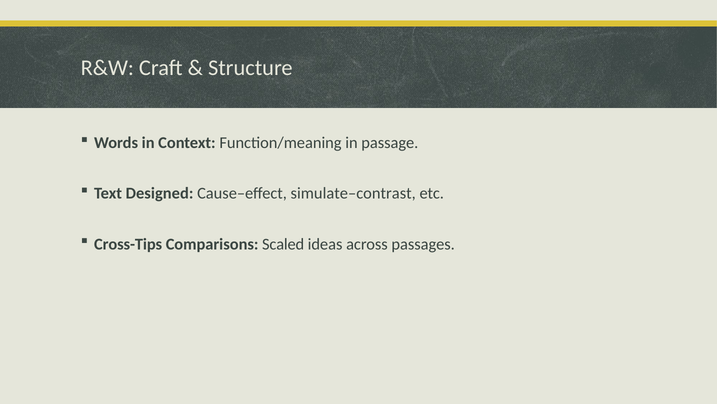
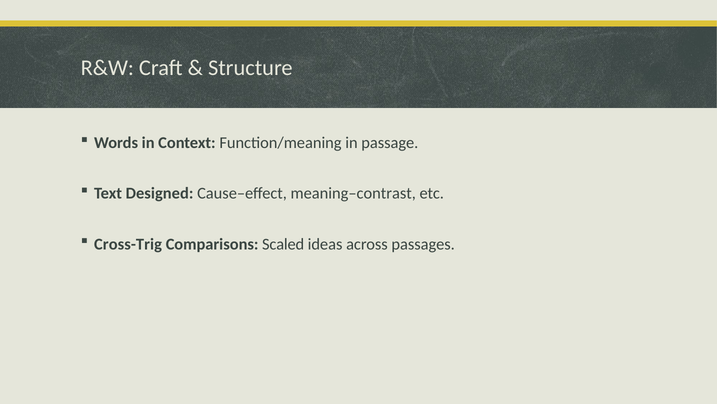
simulate–contrast: simulate–contrast -> meaning–contrast (353, 193)
Cross-Tips: Cross-Tips -> Cross-Trig (128, 244)
